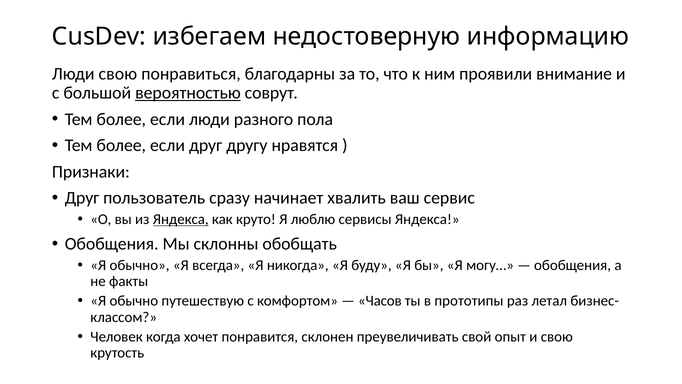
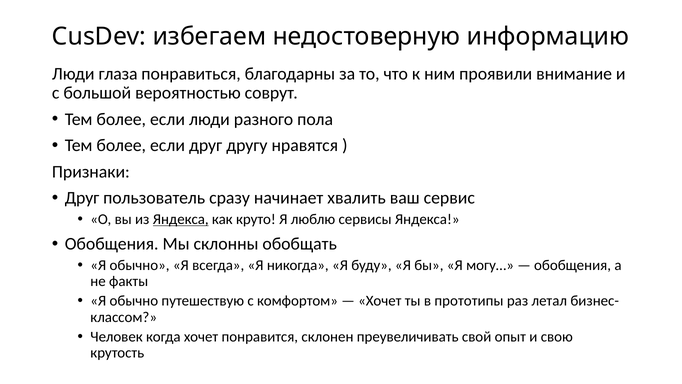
Люди свою: свою -> глаза (118, 74)
вероятностью underline: present -> none (188, 93)
Часов: Часов -> Хочет (380, 301)
